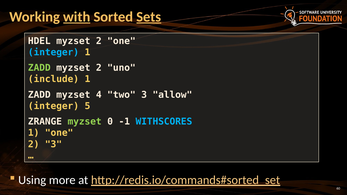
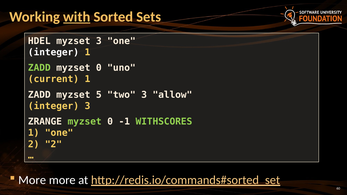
Sets underline: present -> none (149, 17)
2: 2 -> 3 (99, 41)
integer colour: light blue -> white (53, 52)
2: 2 -> 0 (99, 68)
include: include -> current (53, 79)
4: 4 -> 5 (99, 95)
integer 5: 5 -> 3 (87, 106)
WITHSCORES colour: light blue -> light green (164, 122)
2 3: 3 -> 2 (53, 144)
Using: Using -> More (32, 180)
